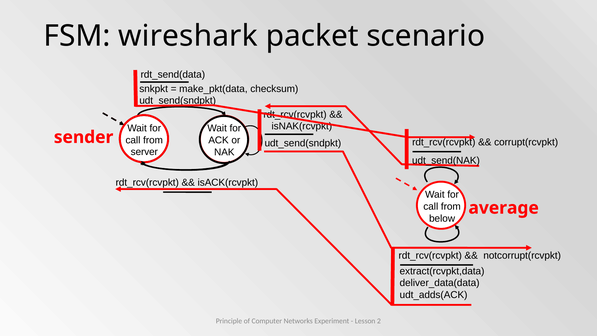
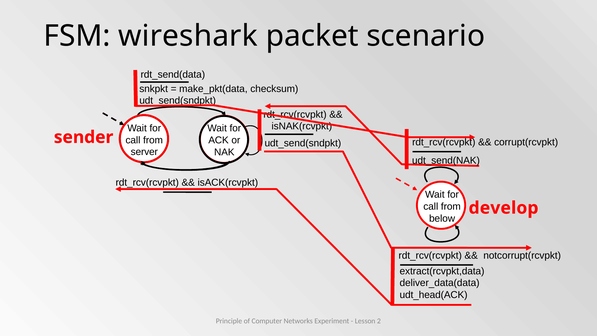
average: average -> develop (504, 208)
udt_adds(ACK: udt_adds(ACK -> udt_head(ACK (434, 295)
